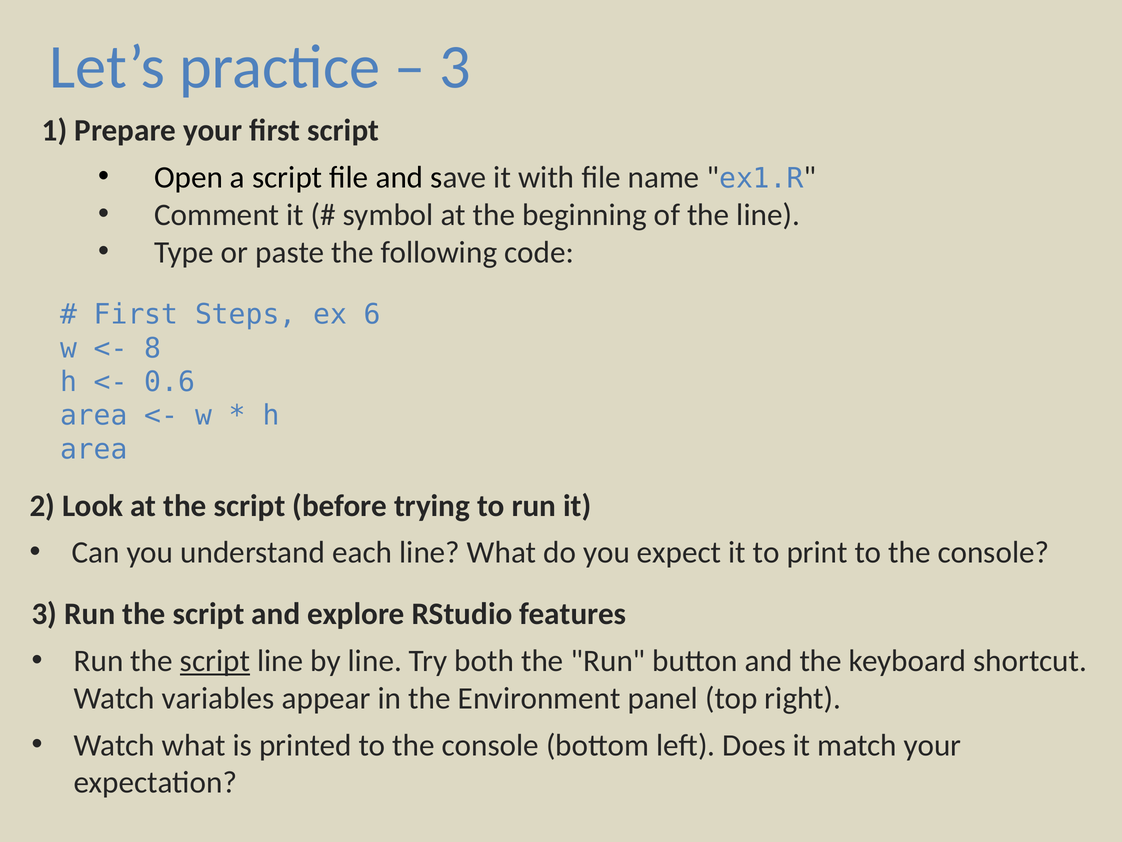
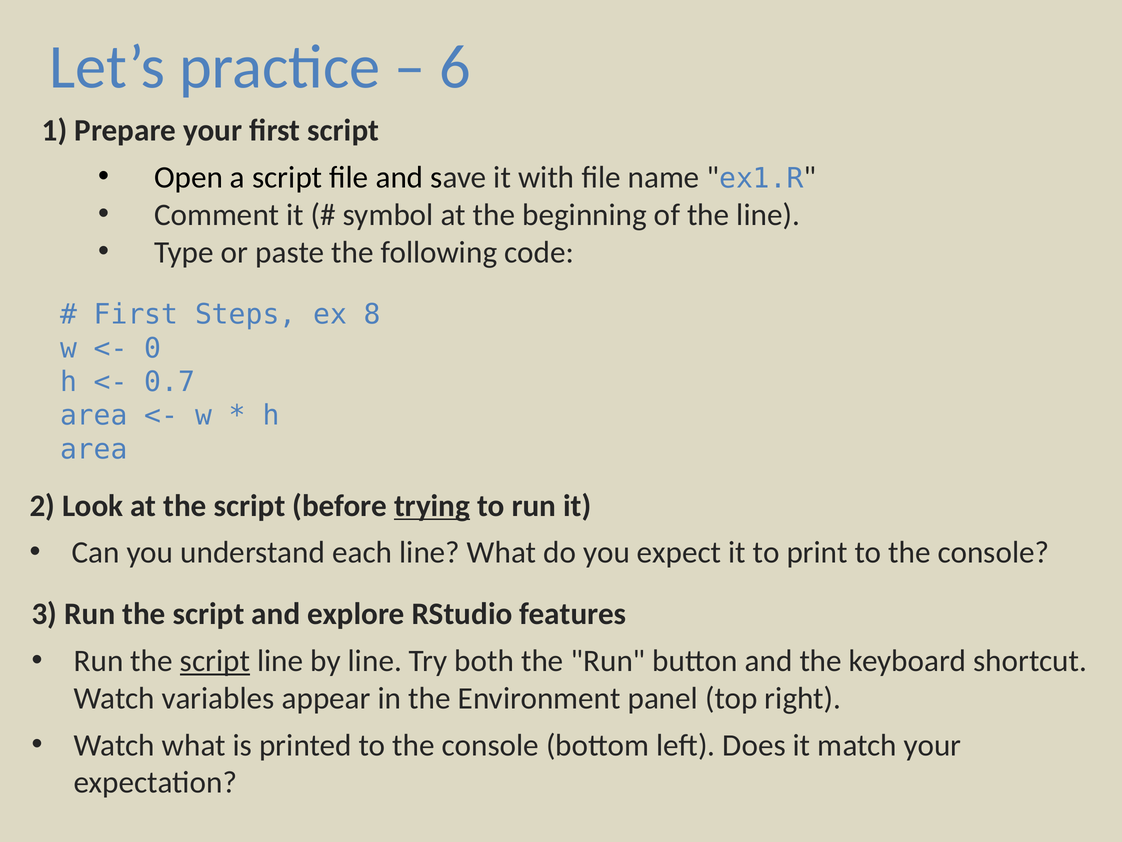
3: 3 -> 6 (455, 67)
6: 6 -> 8 (372, 314)
8: 8 -> 0 (153, 348)
0.6: 0.6 -> 0.7 (170, 382)
trying underline: none -> present (432, 506)
